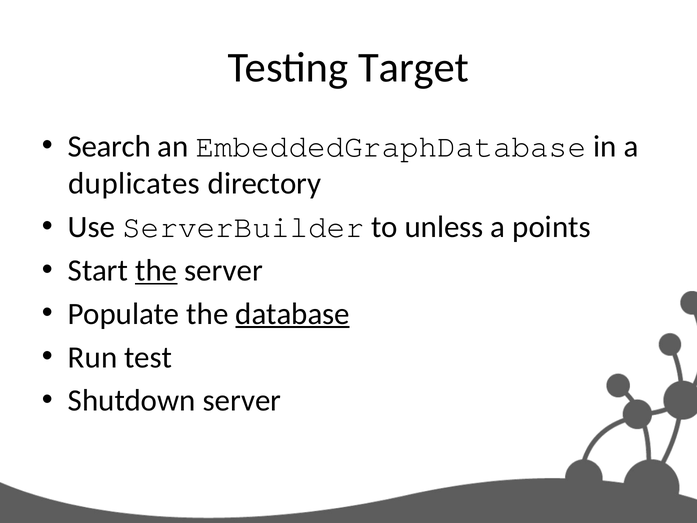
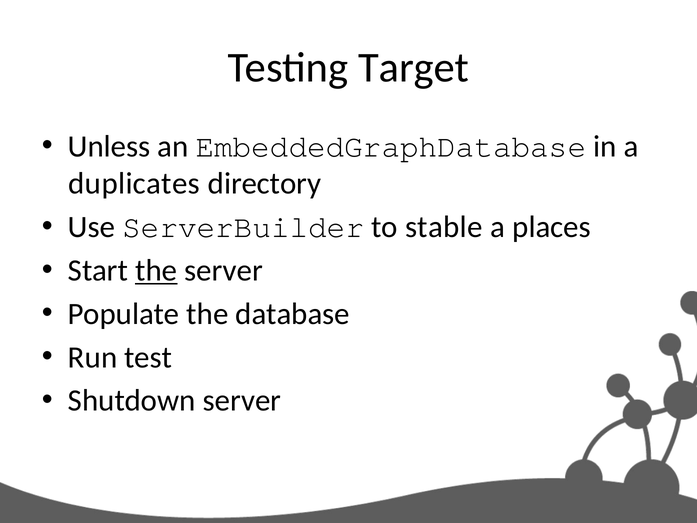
Search: Search -> Unless (109, 146)
unless: unless -> stable (444, 227)
points: points -> places (552, 227)
database underline: present -> none (293, 314)
